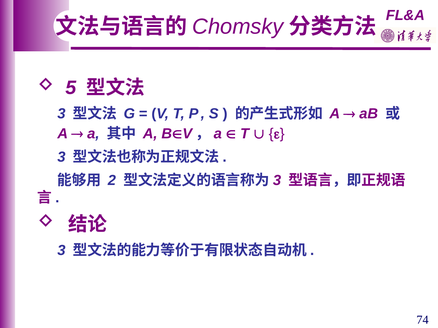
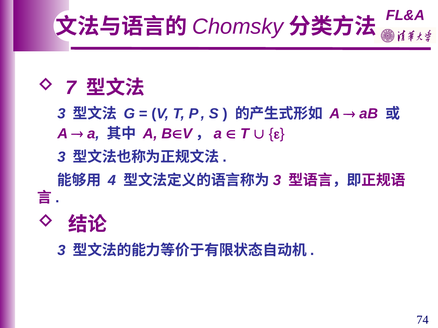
5: 5 -> 7 (71, 88)
2: 2 -> 4 (112, 181)
